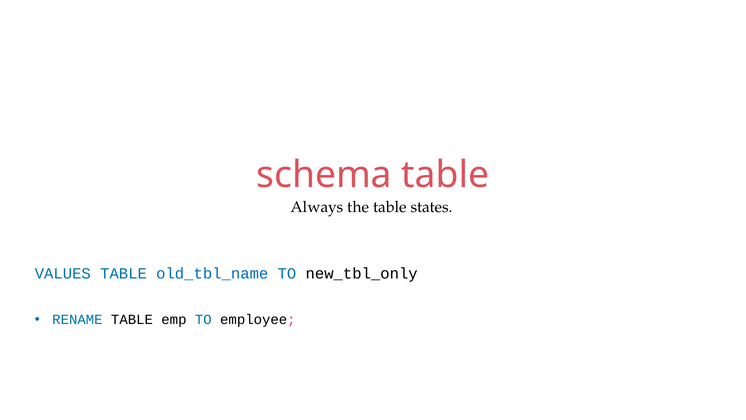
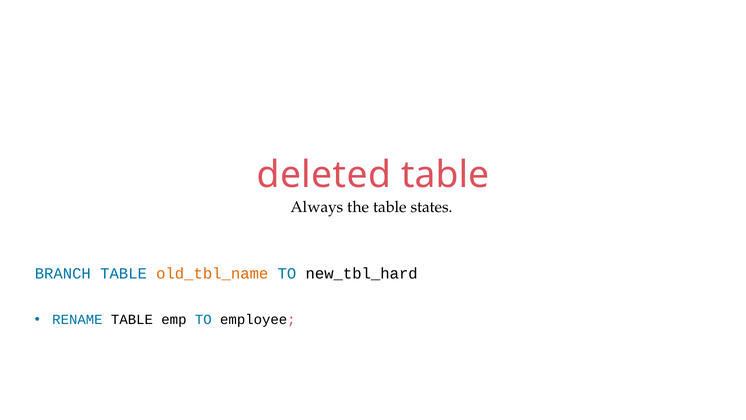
schema: schema -> deleted (324, 175)
VALUES: VALUES -> BRANCH (63, 274)
old_tbl_name colour: blue -> orange (212, 274)
new_tbl_only: new_tbl_only -> new_tbl_hard (362, 274)
